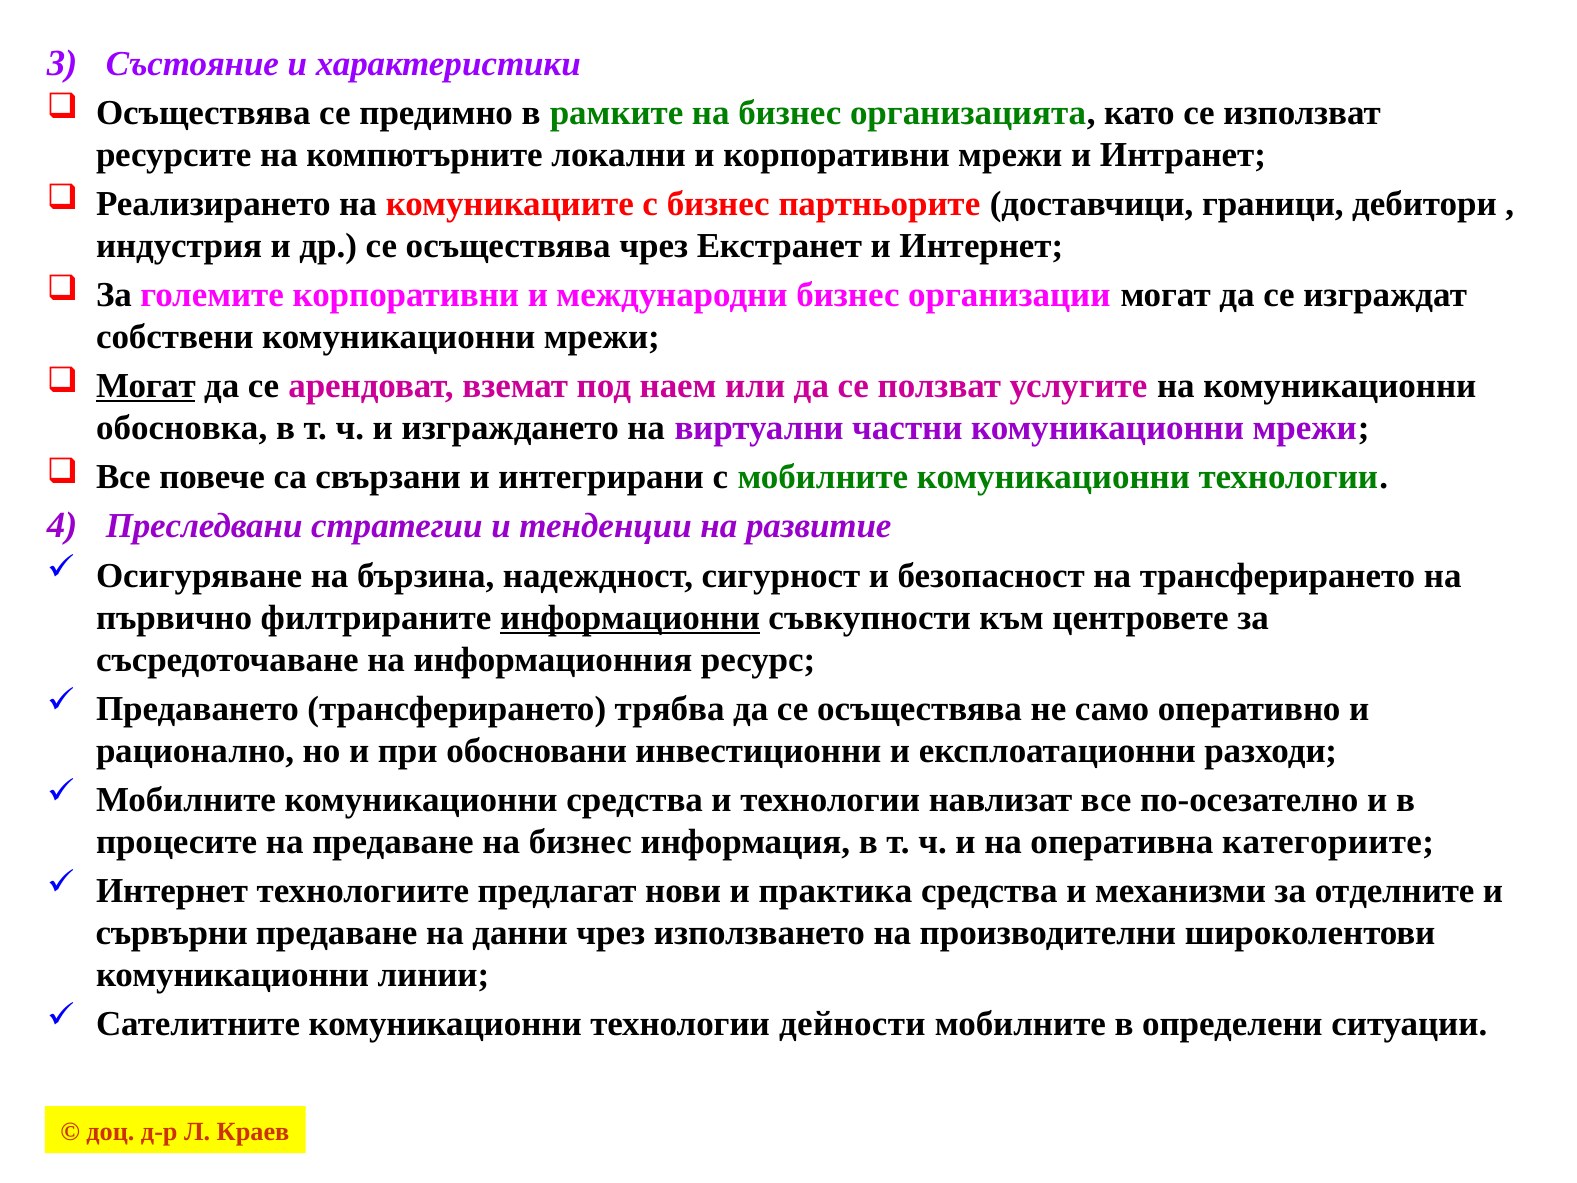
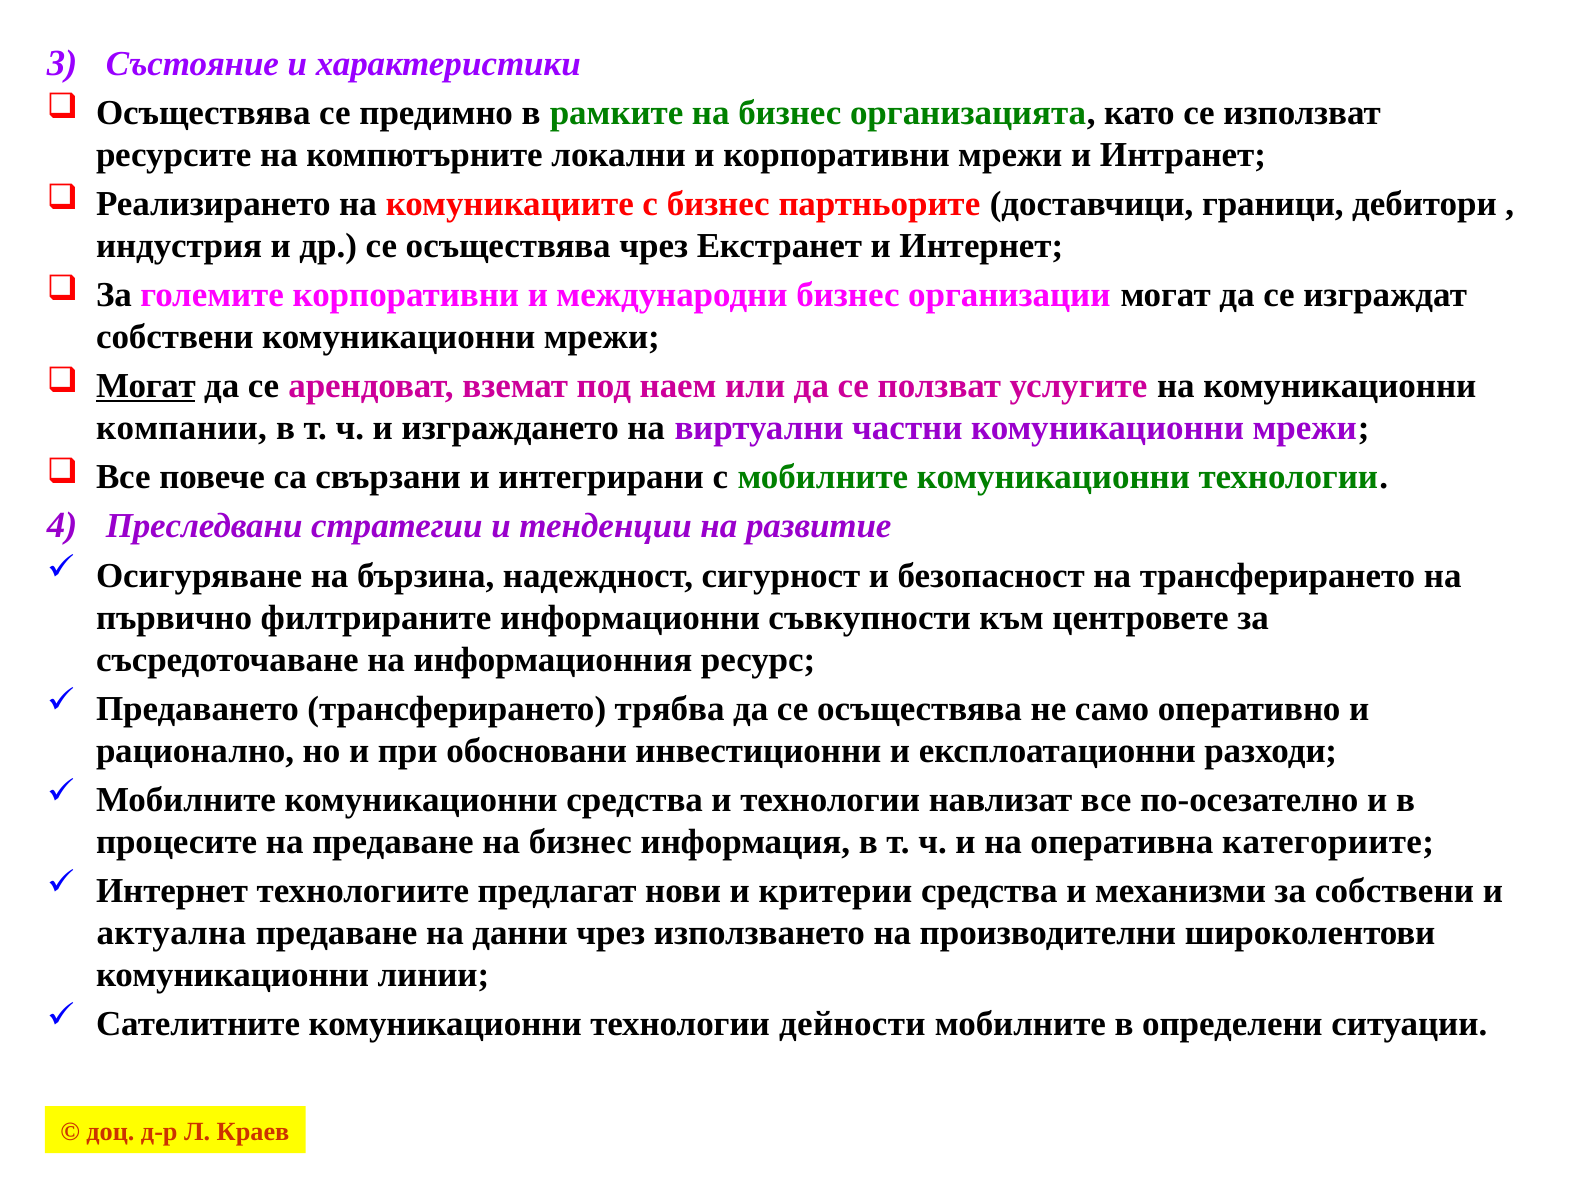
обосновка: обосновка -> компании (182, 428)
информационни underline: present -> none (630, 617)
практика: практика -> критерии (835, 891)
за отделните: отделните -> собствени (1394, 891)
сървърни: сървърни -> актуална (171, 933)
